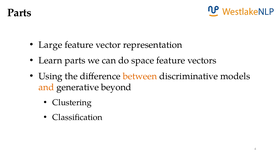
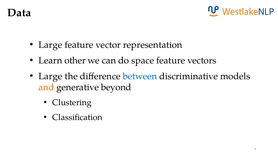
Parts: Parts -> Data (19, 13)
Learn parts: parts -> other (75, 61)
Using: Using -> Large (50, 76)
between colour: orange -> blue (140, 76)
